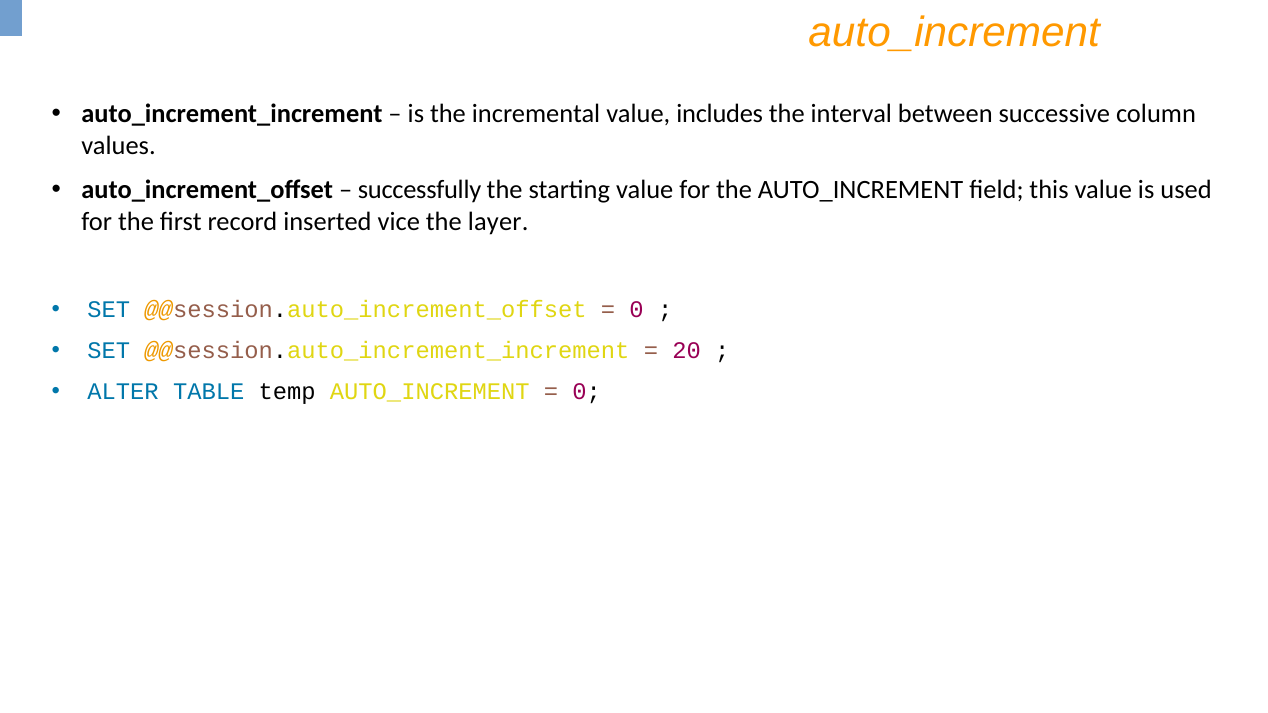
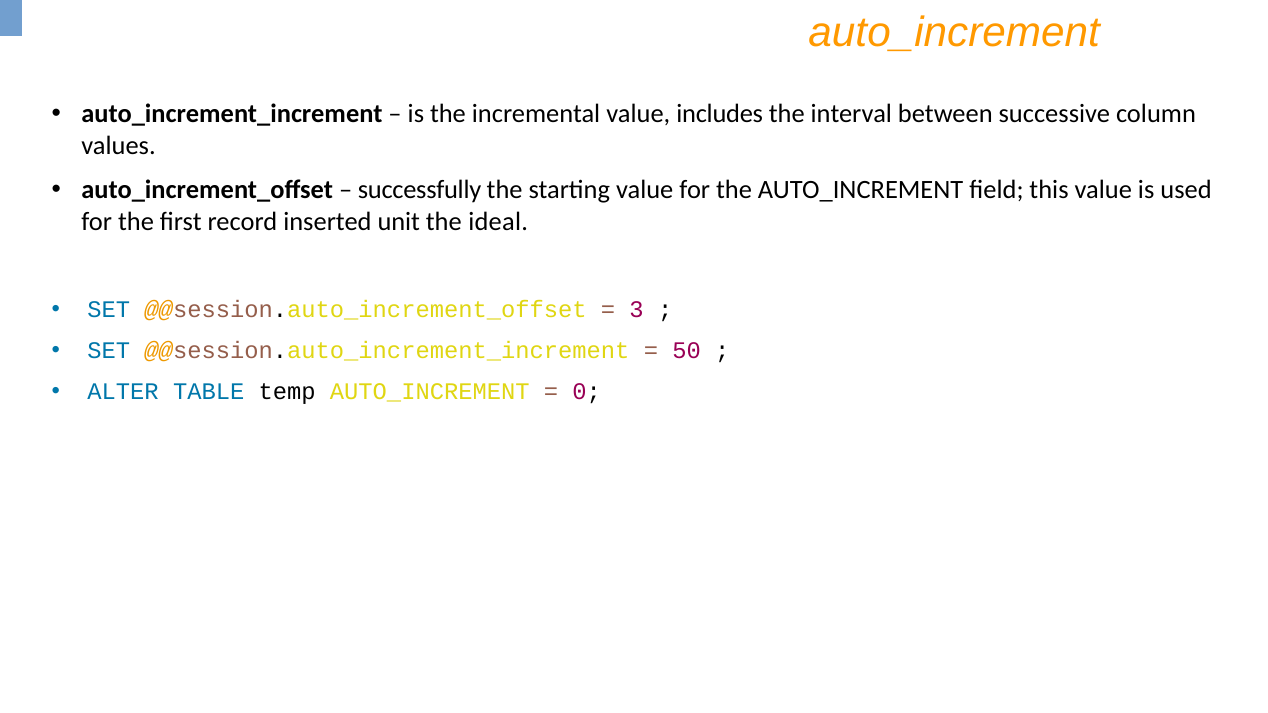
vice: vice -> unit (399, 222)
layer: layer -> ideal (498, 222)
0: 0 -> 3 (637, 310)
20: 20 -> 50 (687, 351)
